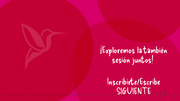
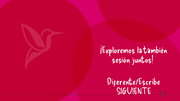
Inscribirte/Escribe: Inscribirte/Escribe -> Diferente/Escribe (134, 82)
